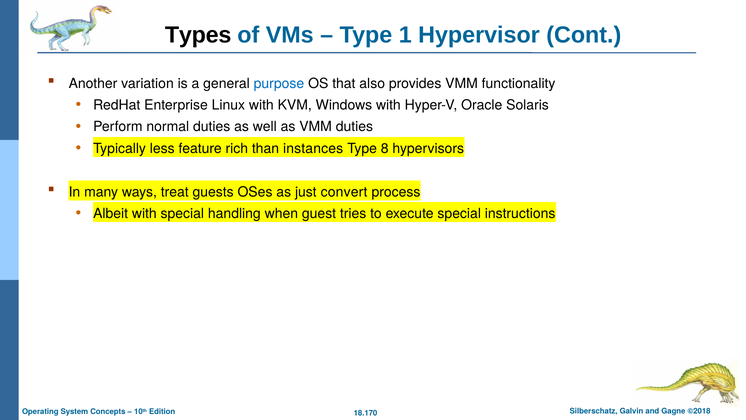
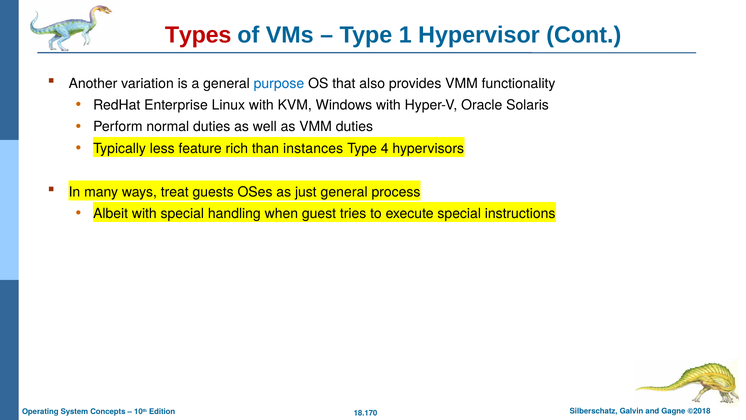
Types colour: black -> red (198, 35)
8: 8 -> 4 (385, 148)
just convert: convert -> general (344, 192)
